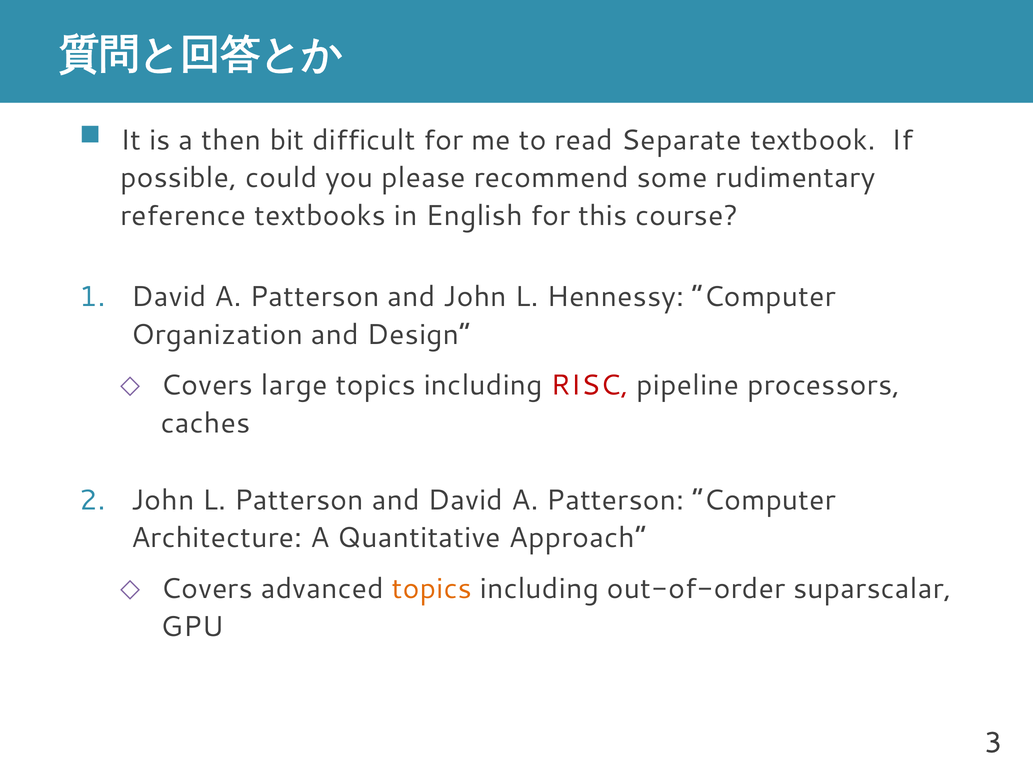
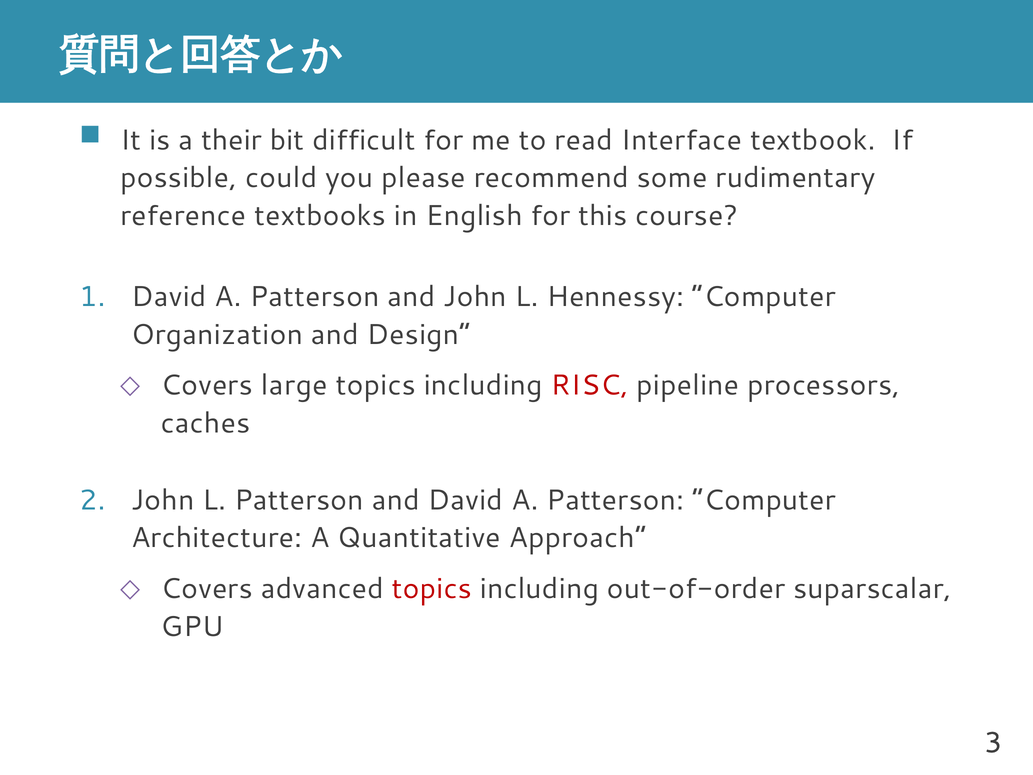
then: then -> their (232, 140)
Separate: Separate -> Interface (681, 140)
topics colour: orange -> red (432, 589)
